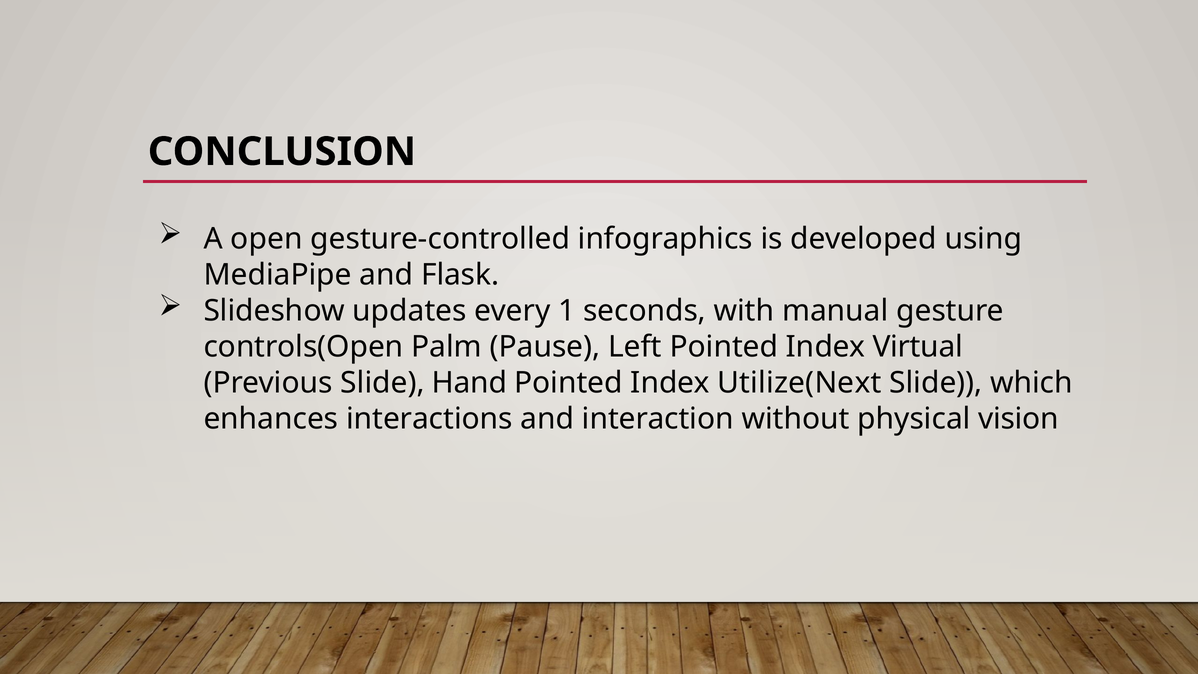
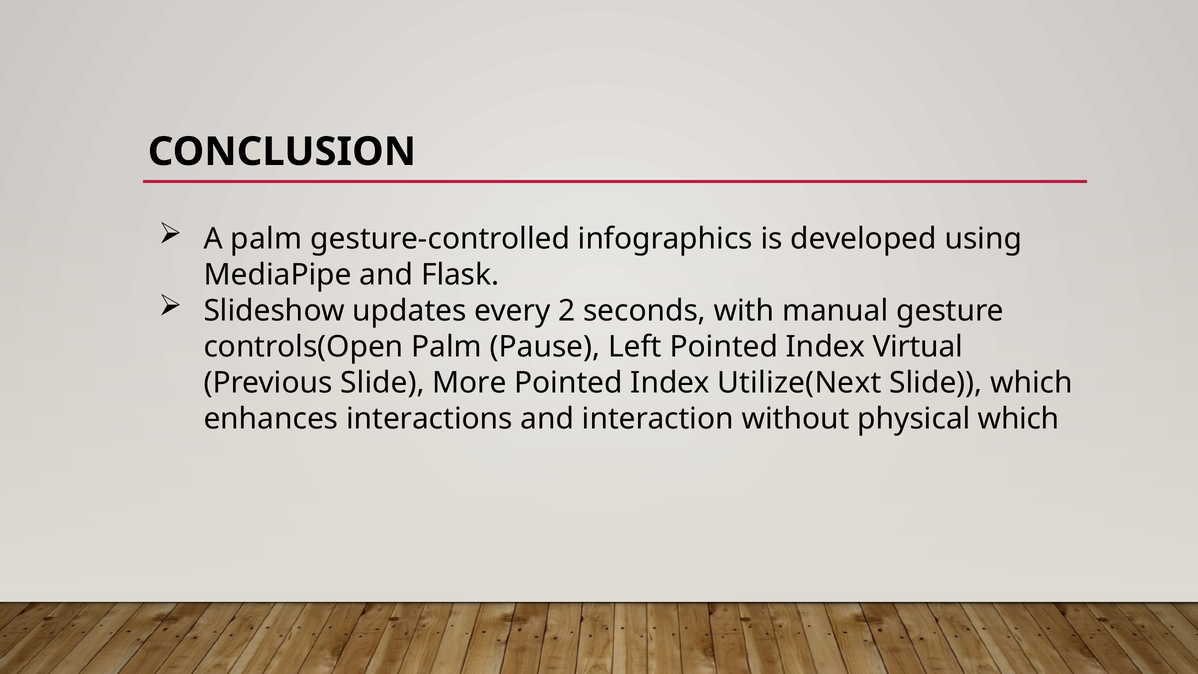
A open: open -> palm (266, 239)
1: 1 -> 2 (567, 311)
Hand: Hand -> More (469, 383)
physical vision: vision -> which (1019, 419)
